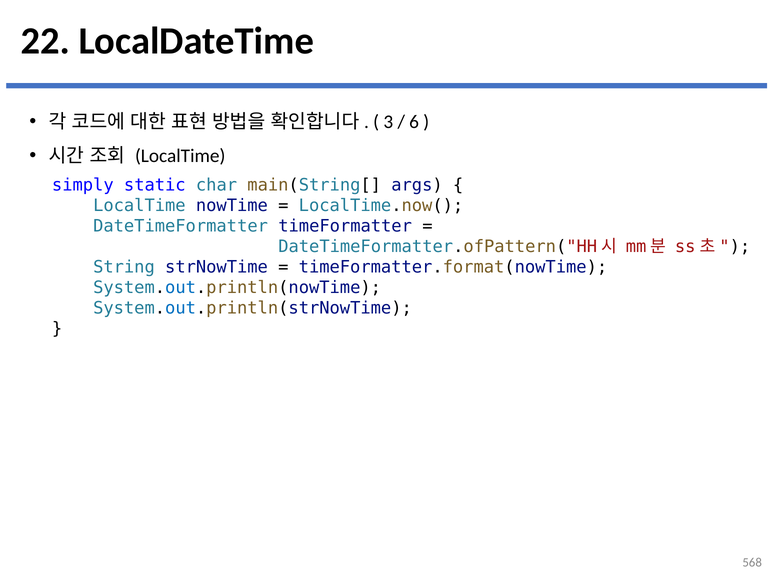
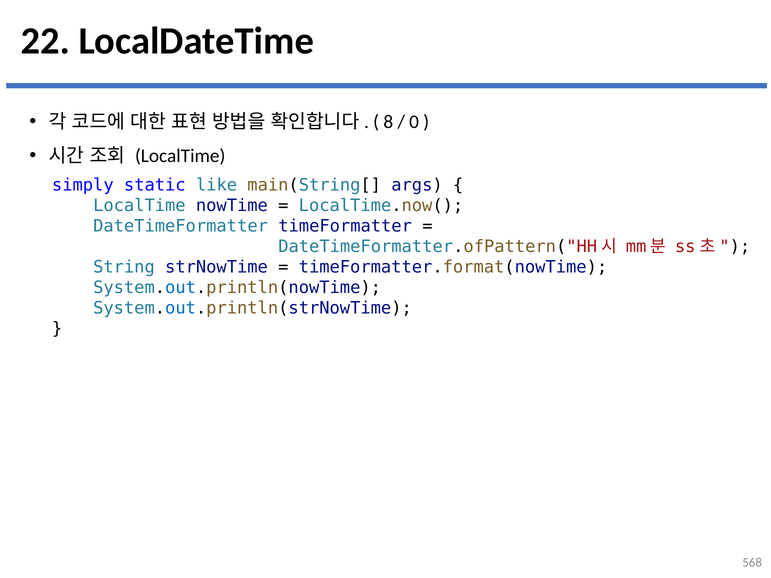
3: 3 -> 8 (388, 122)
6: 6 -> 0 (414, 122)
char: char -> like (217, 185)
